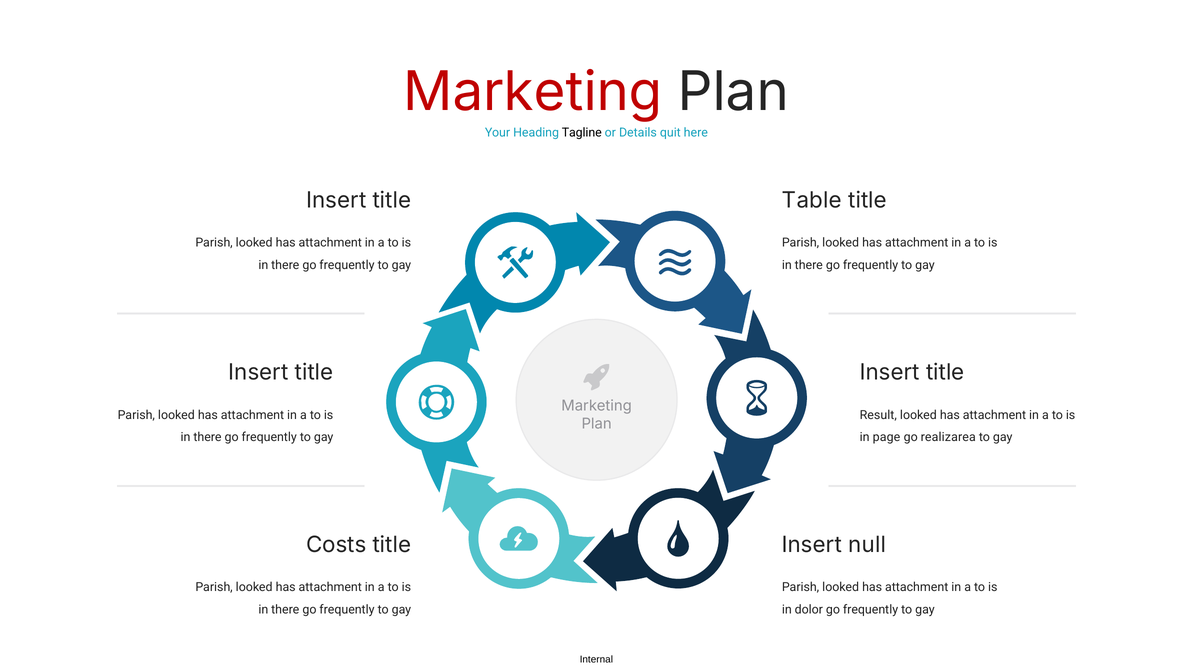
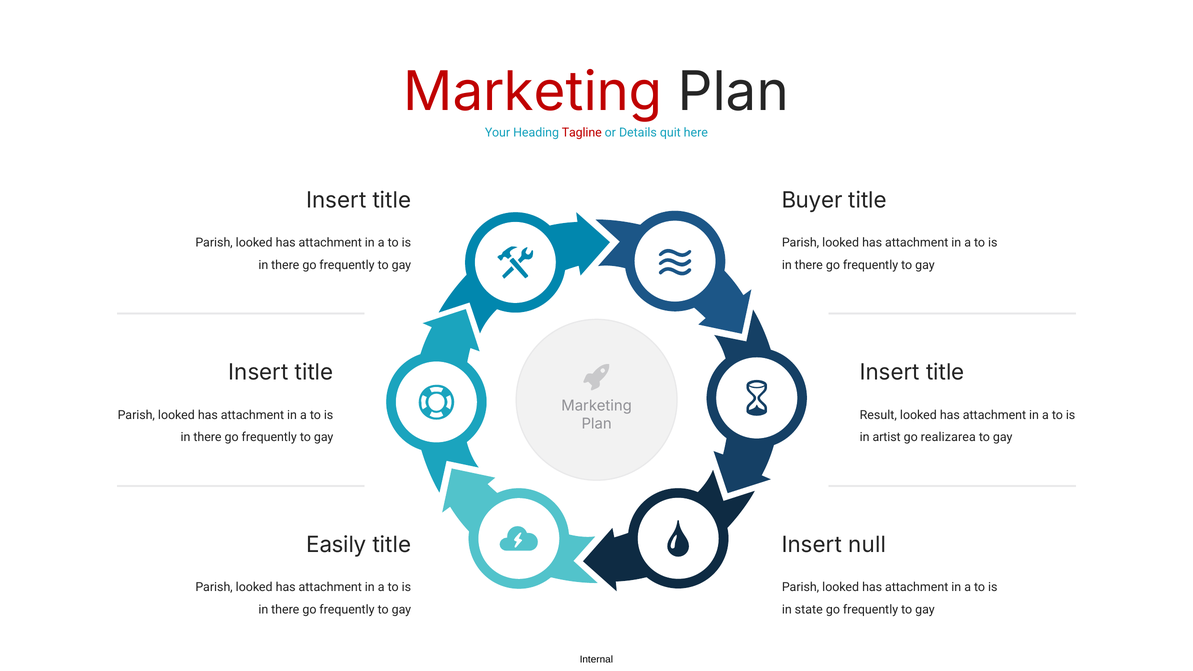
Tagline colour: black -> red (582, 133)
Table: Table -> Buyer (812, 200)
page: page -> artist (887, 437)
Costs: Costs -> Easily (336, 545)
dolor: dolor -> state (809, 610)
